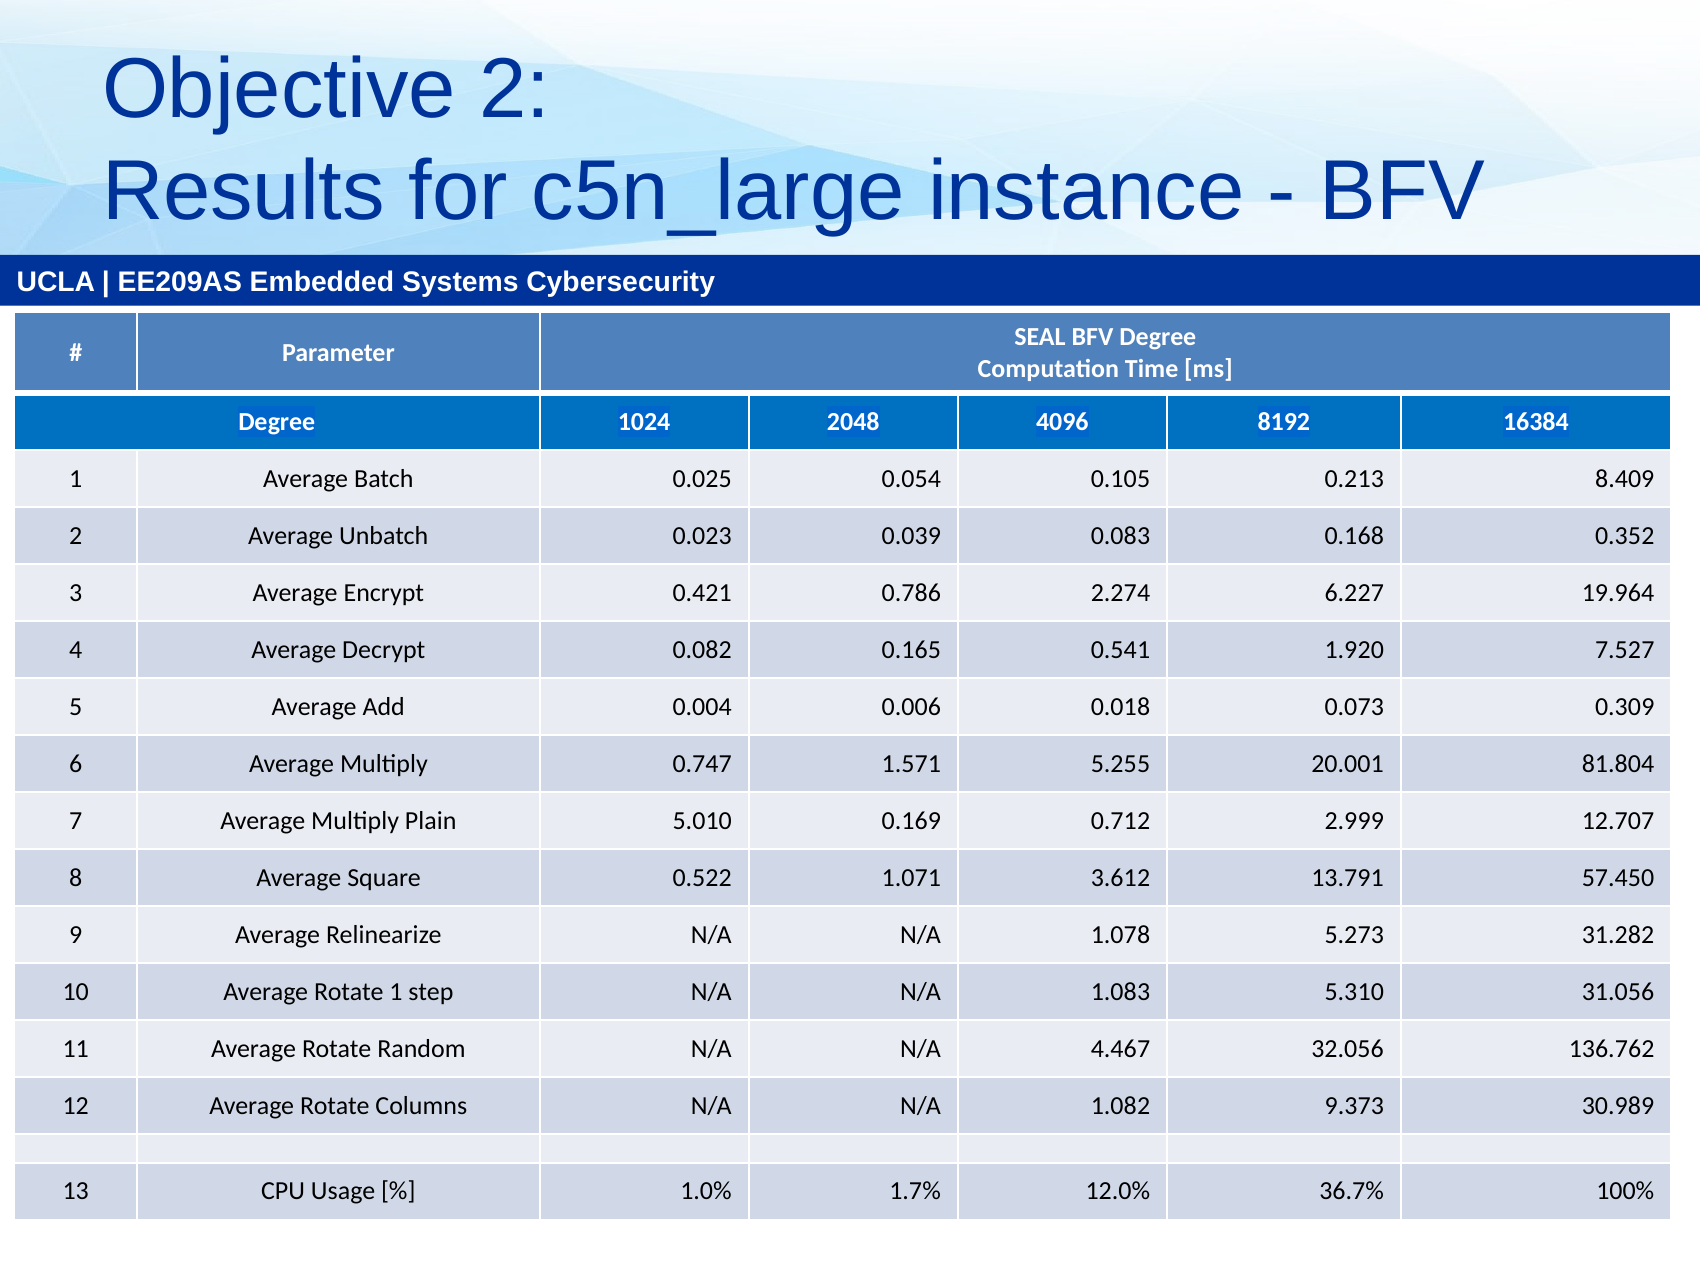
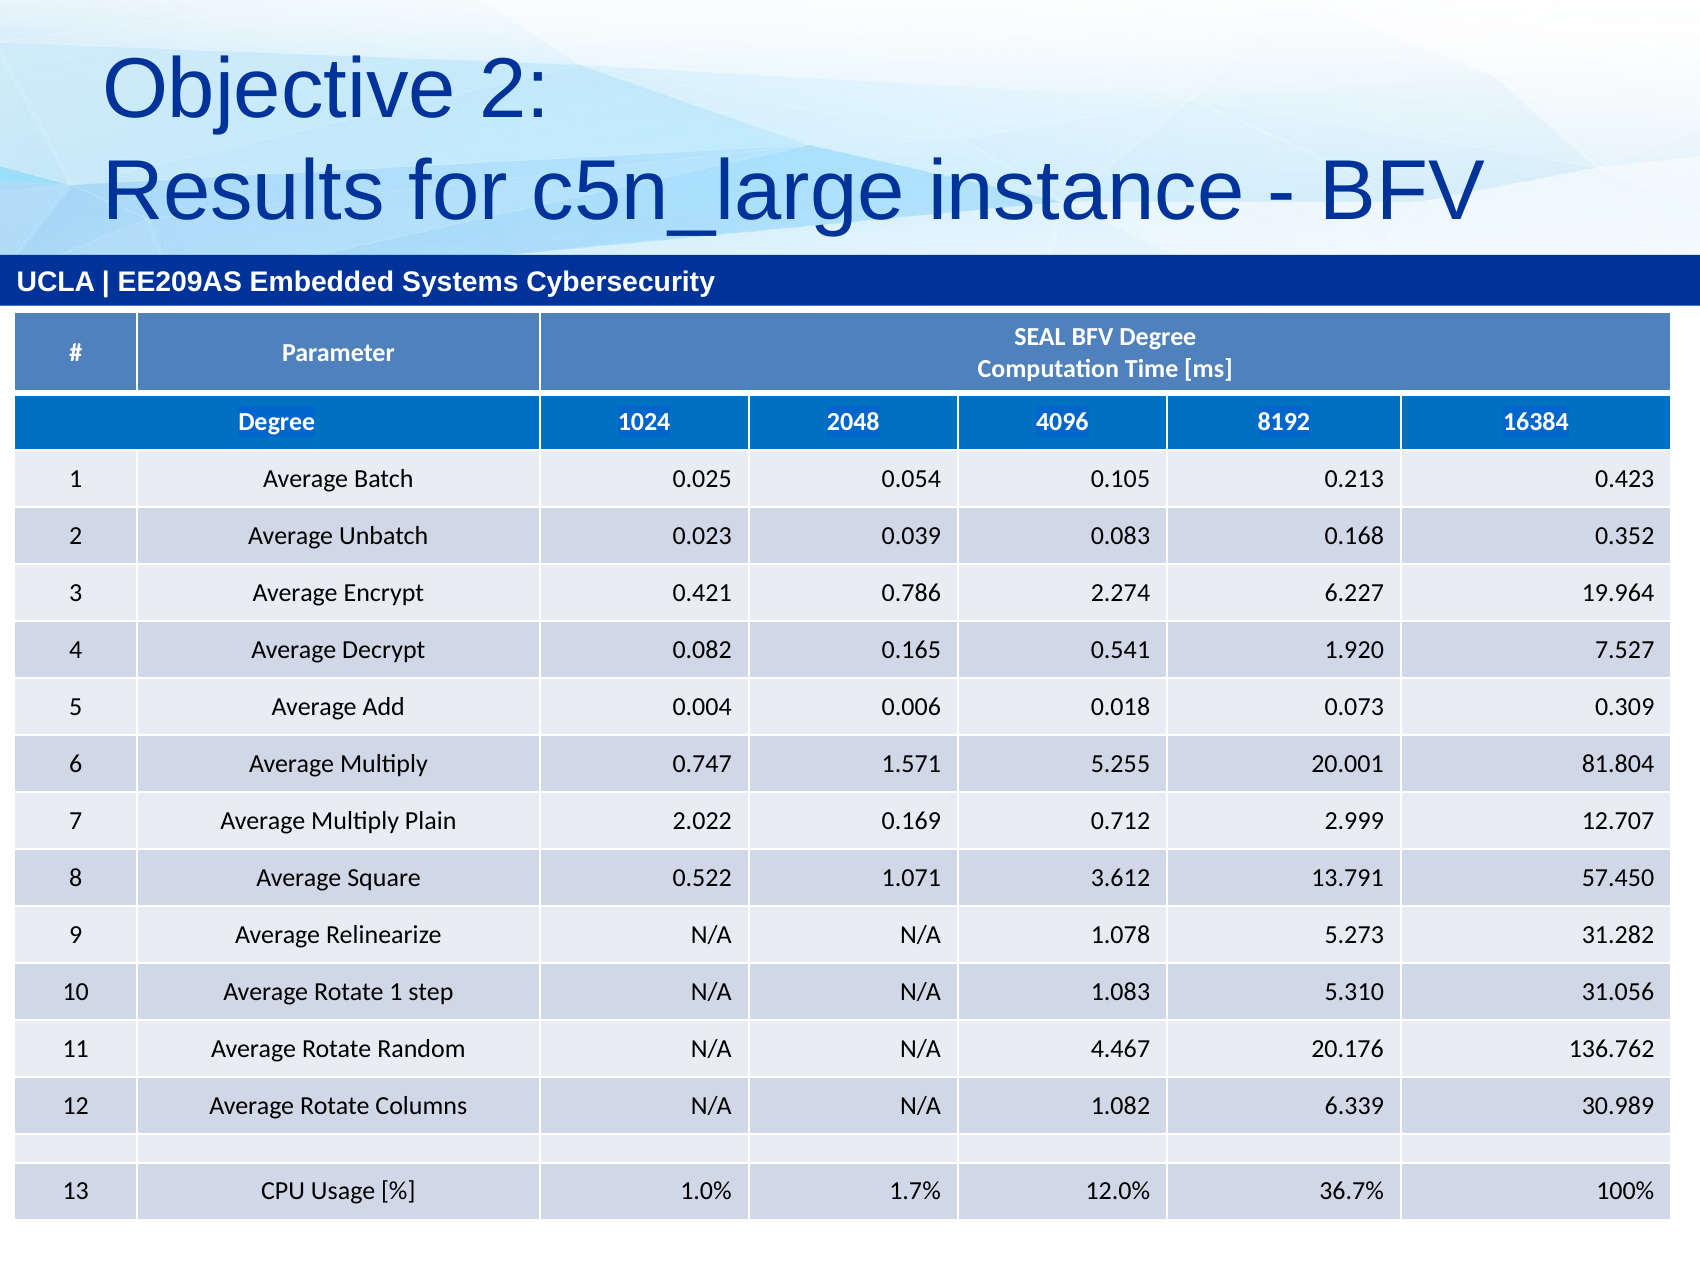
8.409: 8.409 -> 0.423 (1625, 479)
5.010: 5.010 -> 2.022 (702, 821)
32.056: 32.056 -> 20.176 (1348, 1049)
9.373: 9.373 -> 6.339 (1354, 1106)
